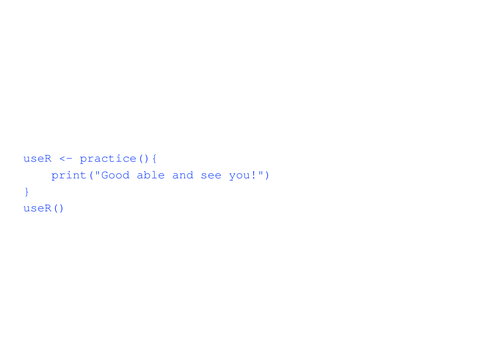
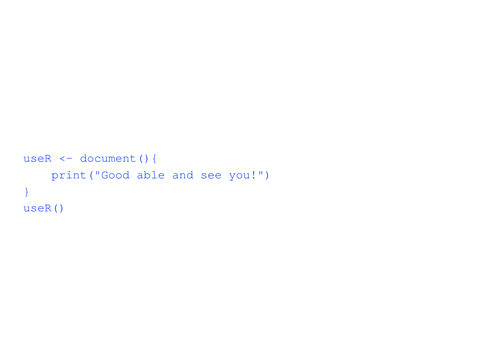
practice(){: practice(){ -> document(){ (119, 158)
